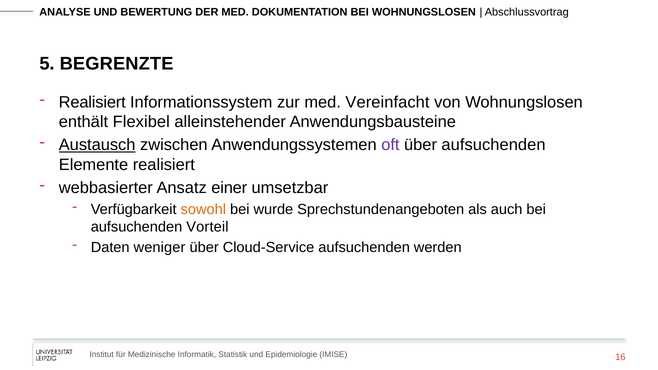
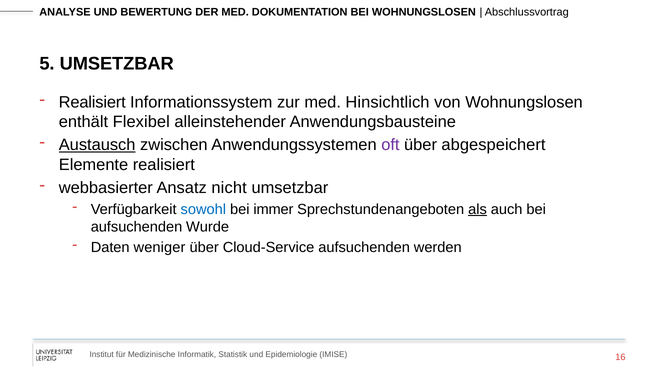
5 BEGRENZTE: BEGRENZTE -> UMSETZBAR (117, 64)
Vereinfacht: Vereinfacht -> Hinsichtlich (388, 102)
über aufsuchenden: aufsuchenden -> abgespeichert (494, 145)
einer: einer -> nicht (229, 188)
sowohl colour: orange -> blue (203, 209)
wurde: wurde -> immer (273, 209)
als underline: none -> present (477, 209)
Vorteil: Vorteil -> Wurde (208, 227)
